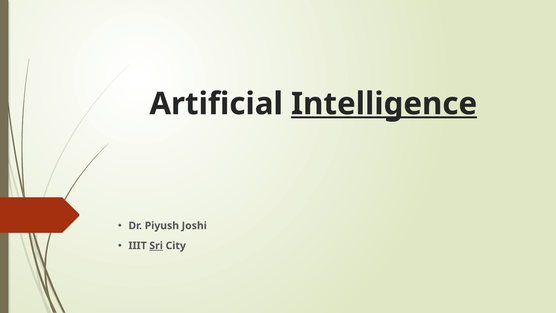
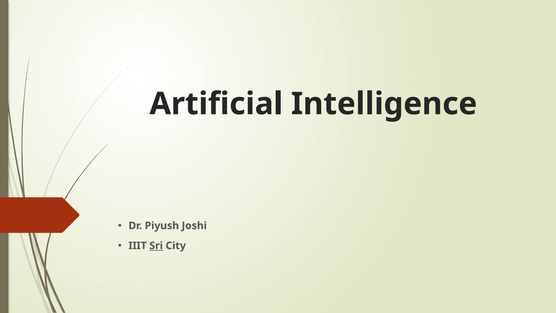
Intelligence underline: present -> none (384, 104)
